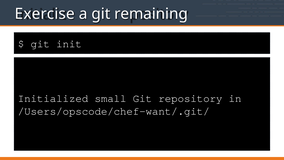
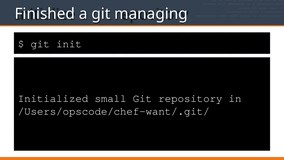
Exercise: Exercise -> Finished (45, 14)
remaining: remaining -> managing (151, 14)
